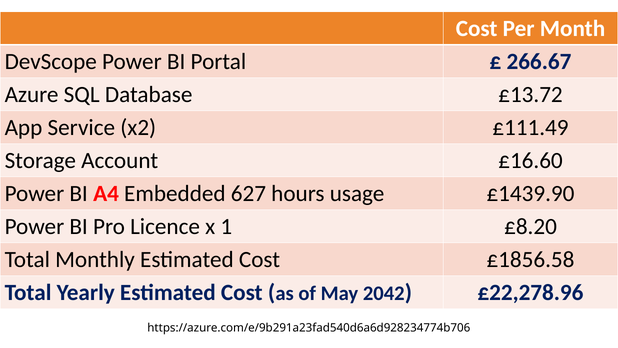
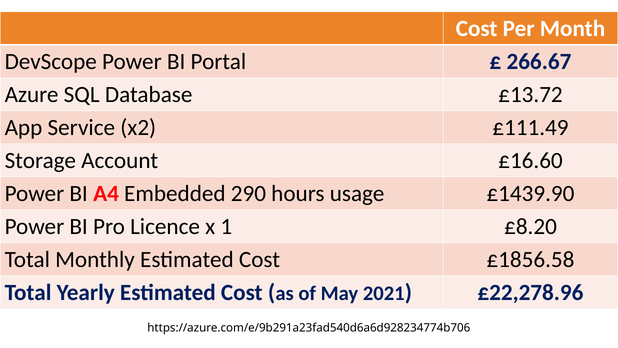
627: 627 -> 290 (248, 193)
2042: 2042 -> 2021 (384, 293)
